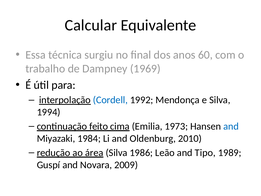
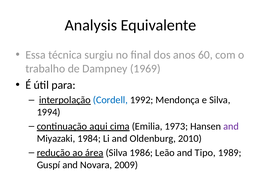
Calcular: Calcular -> Analysis (91, 25)
feito: feito -> aqui (99, 126)
and colour: blue -> purple (231, 126)
